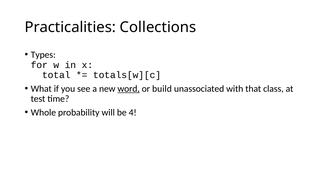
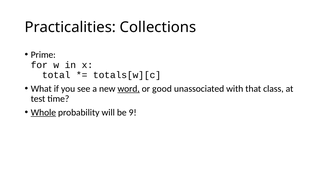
Types: Types -> Prime (43, 55)
build: build -> good (162, 89)
Whole underline: none -> present (43, 113)
4: 4 -> 9 (133, 113)
